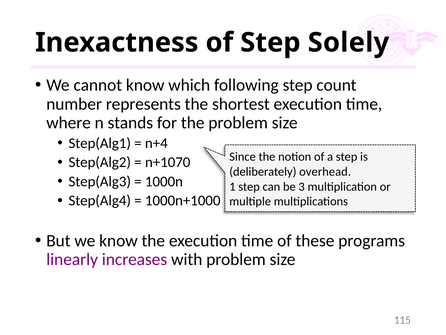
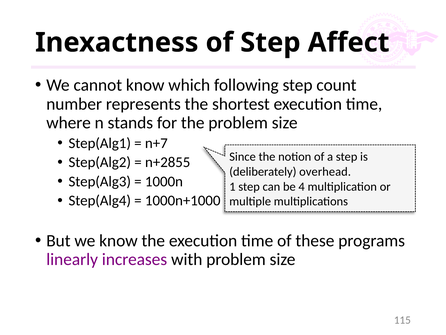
Solely: Solely -> Affect (349, 42)
n+4: n+4 -> n+7 (156, 143)
n+1070: n+1070 -> n+2855 (168, 162)
3: 3 -> 4 (302, 186)
